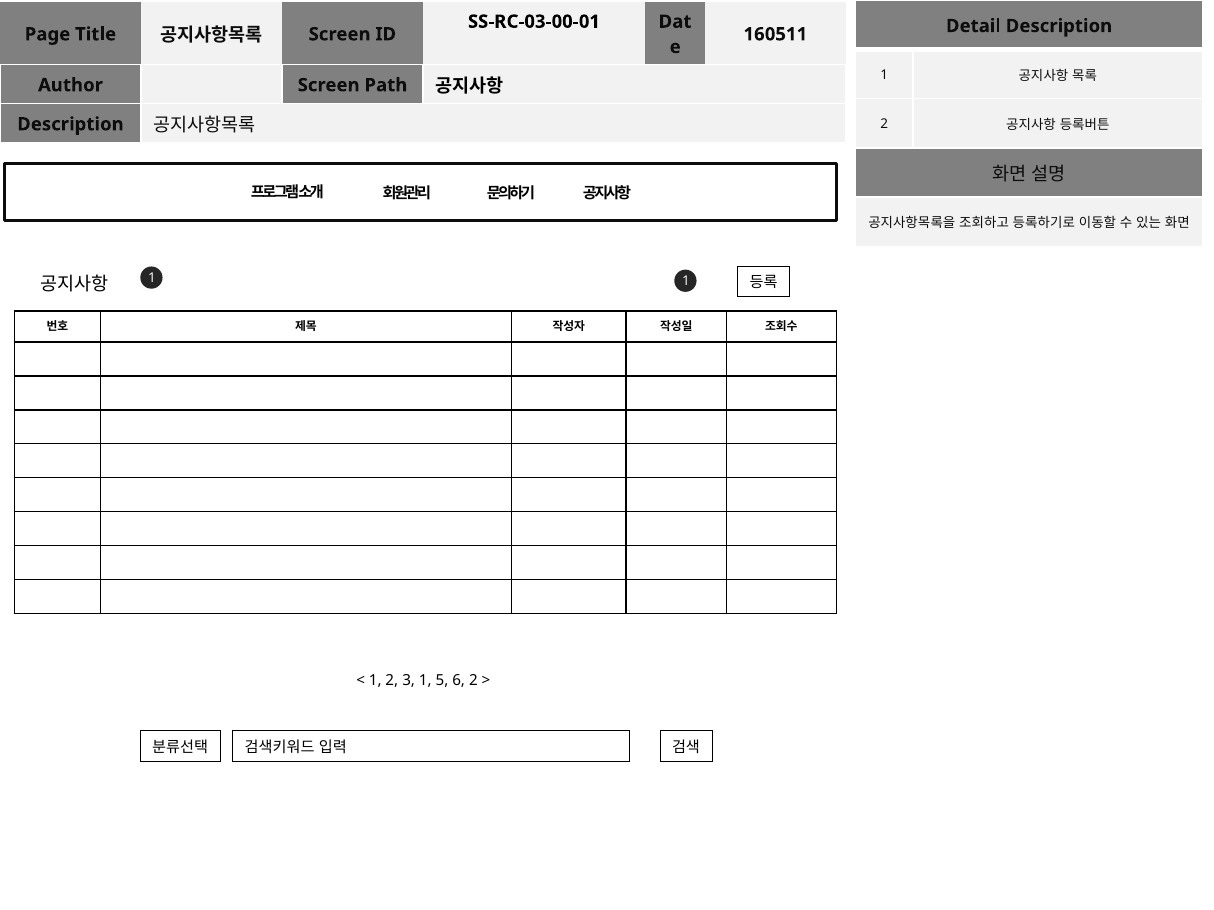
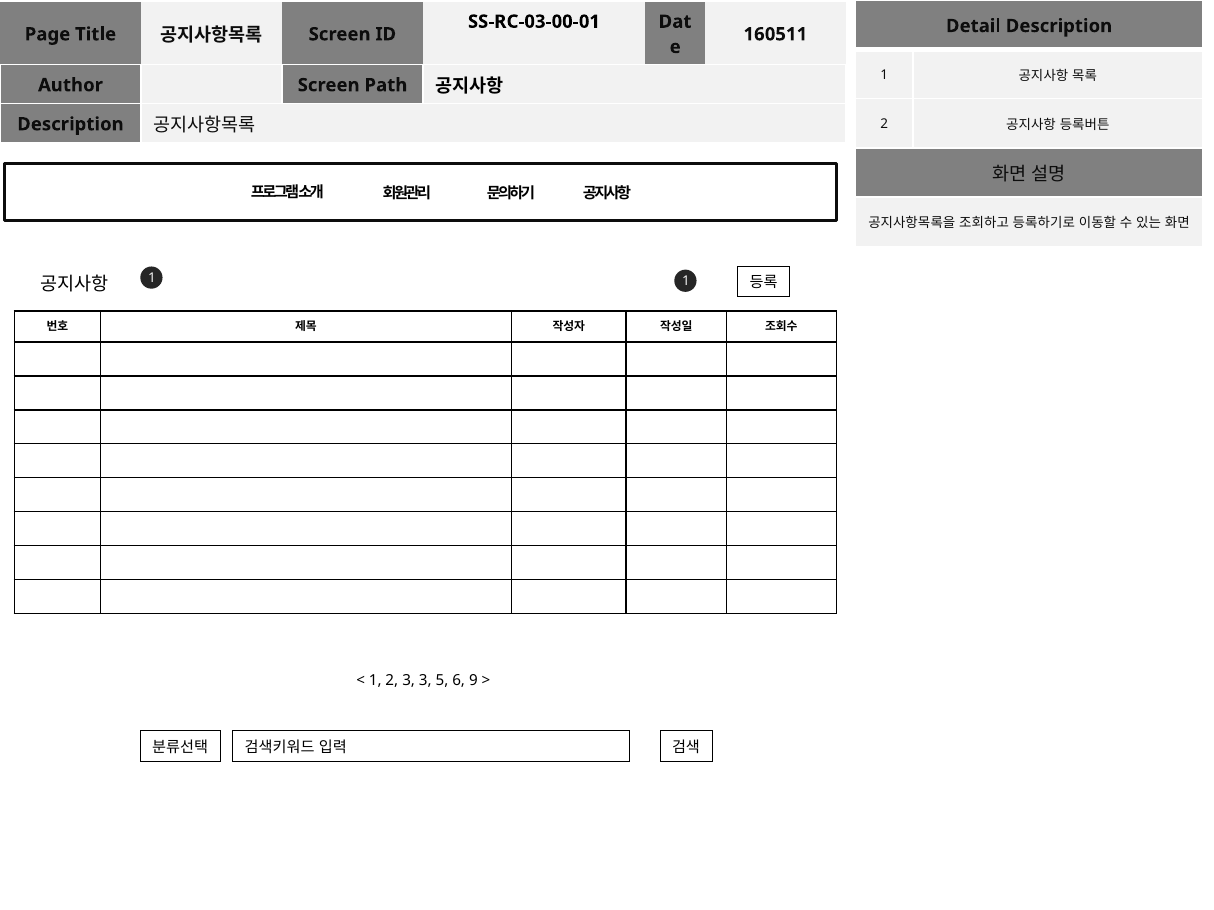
3 1: 1 -> 3 (425, 681)
6 2: 2 -> 9 (473, 681)
